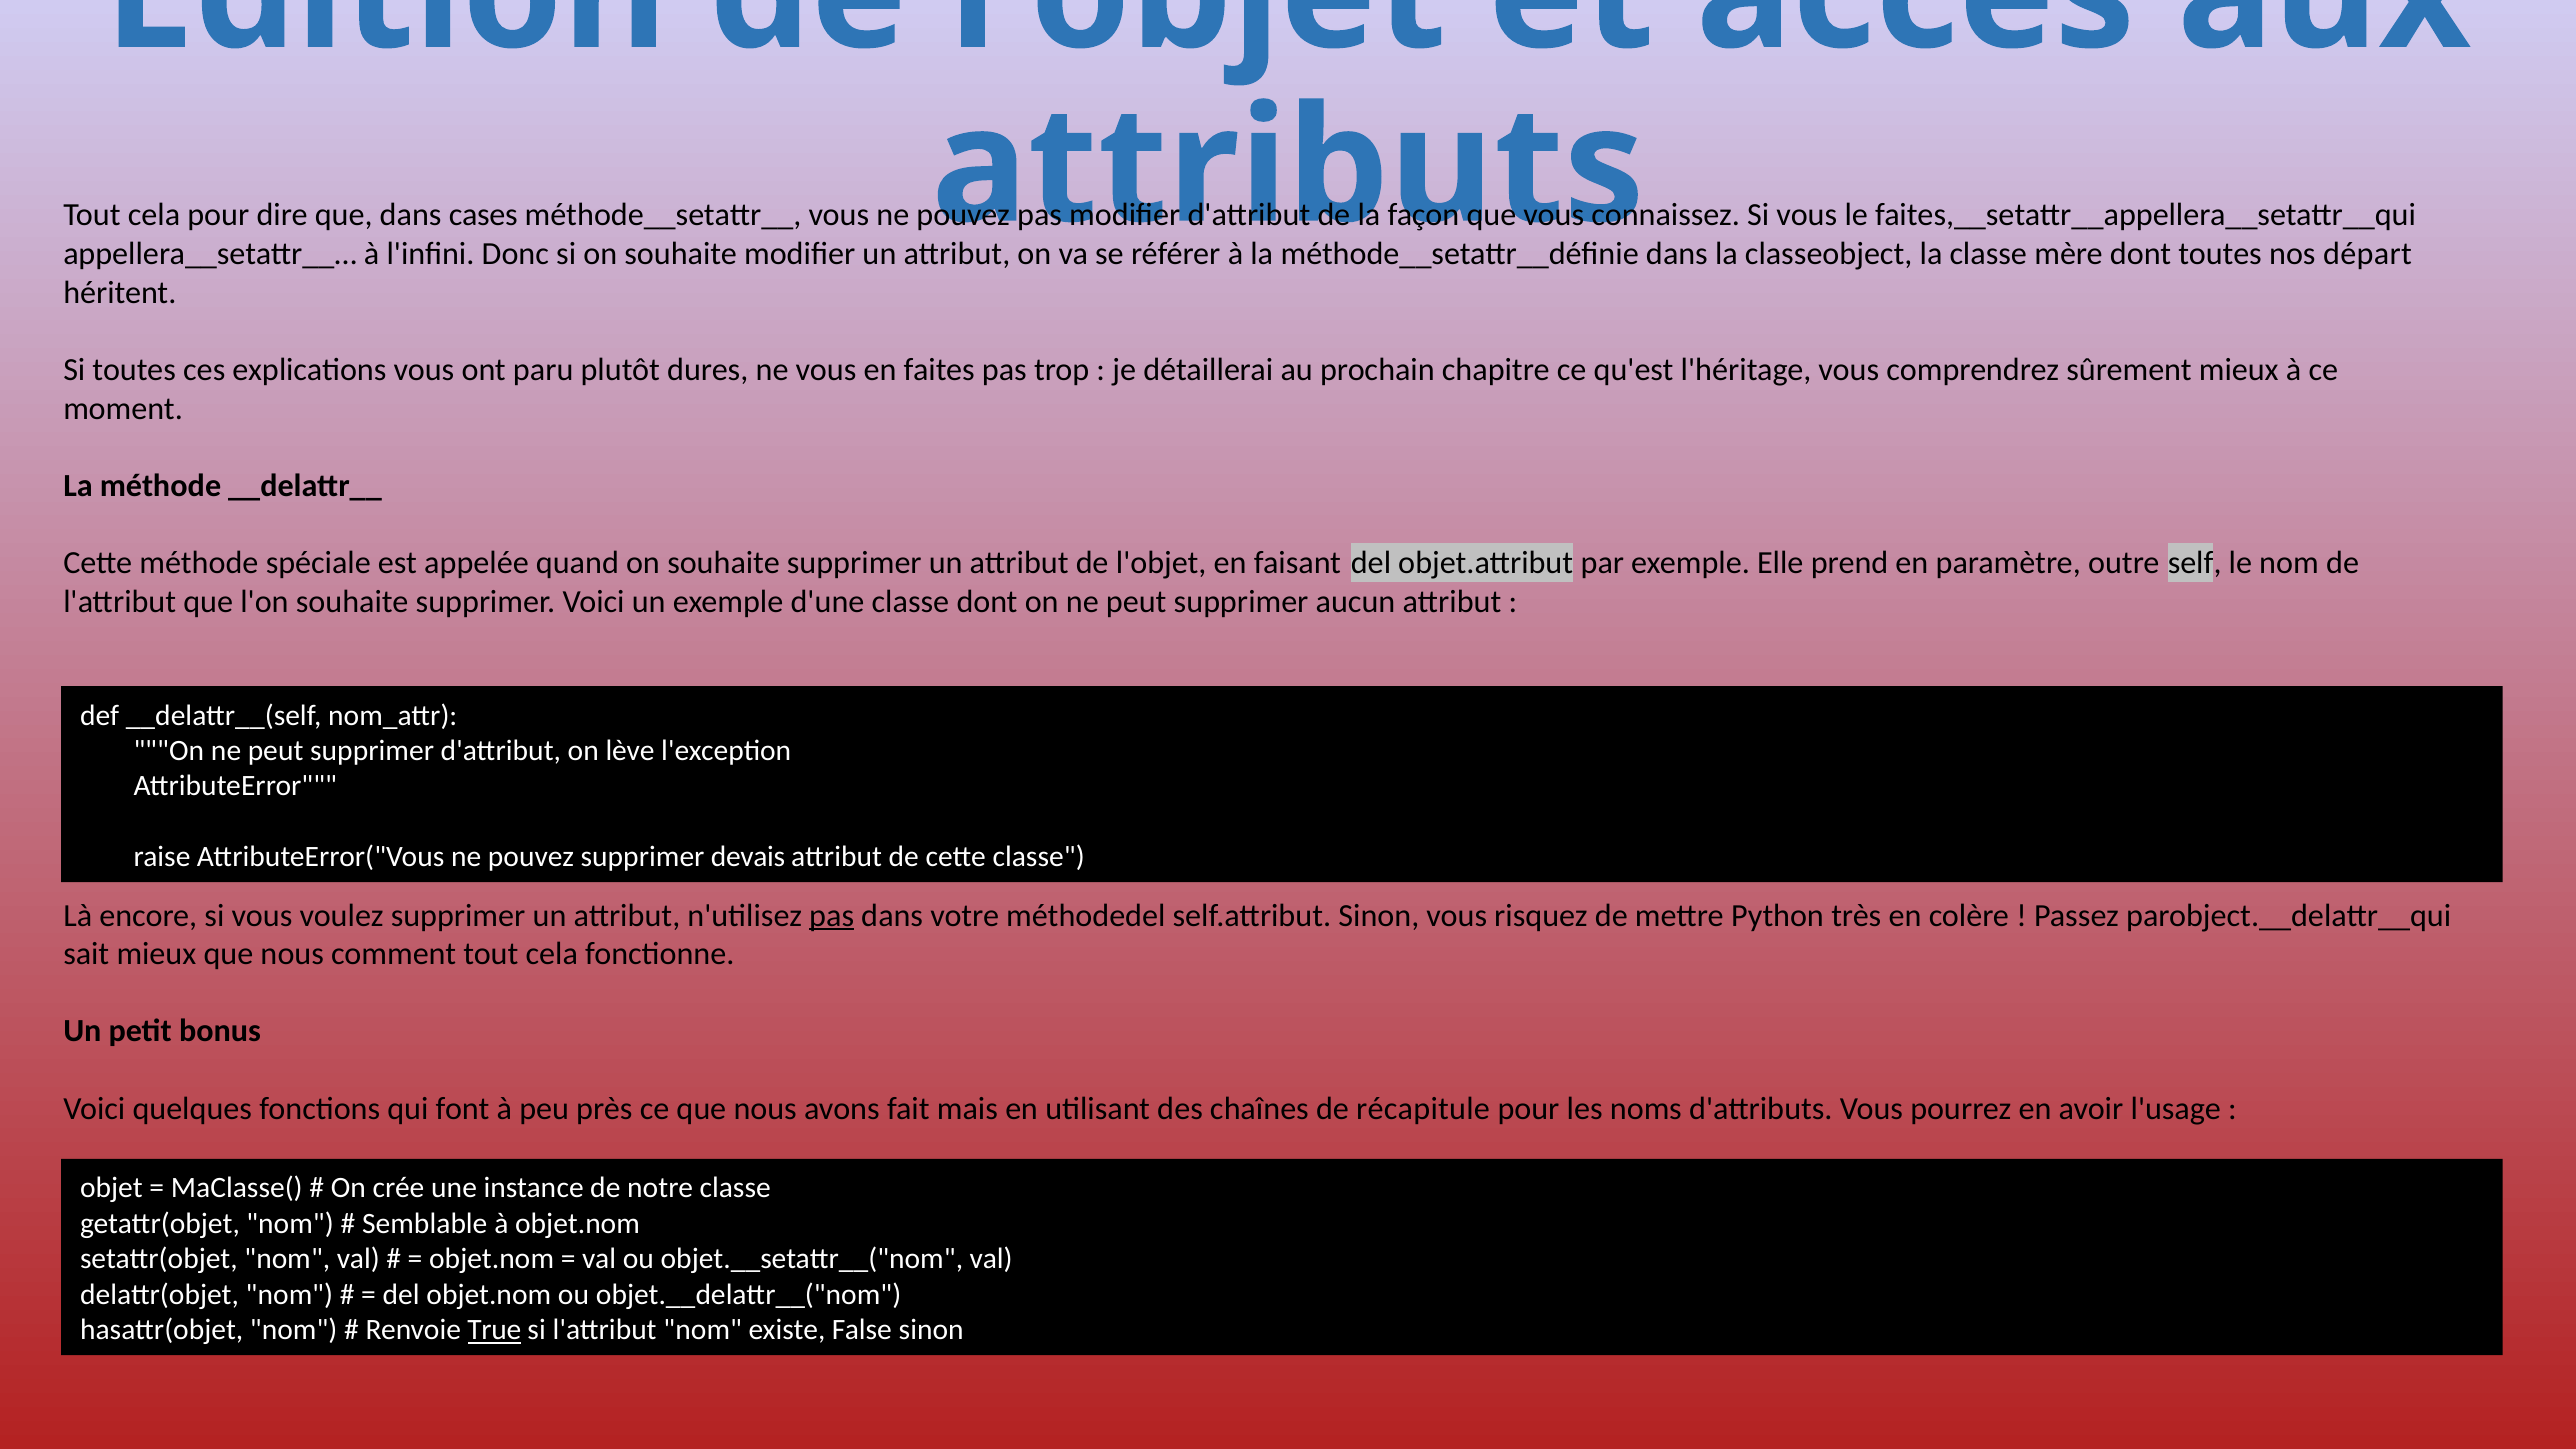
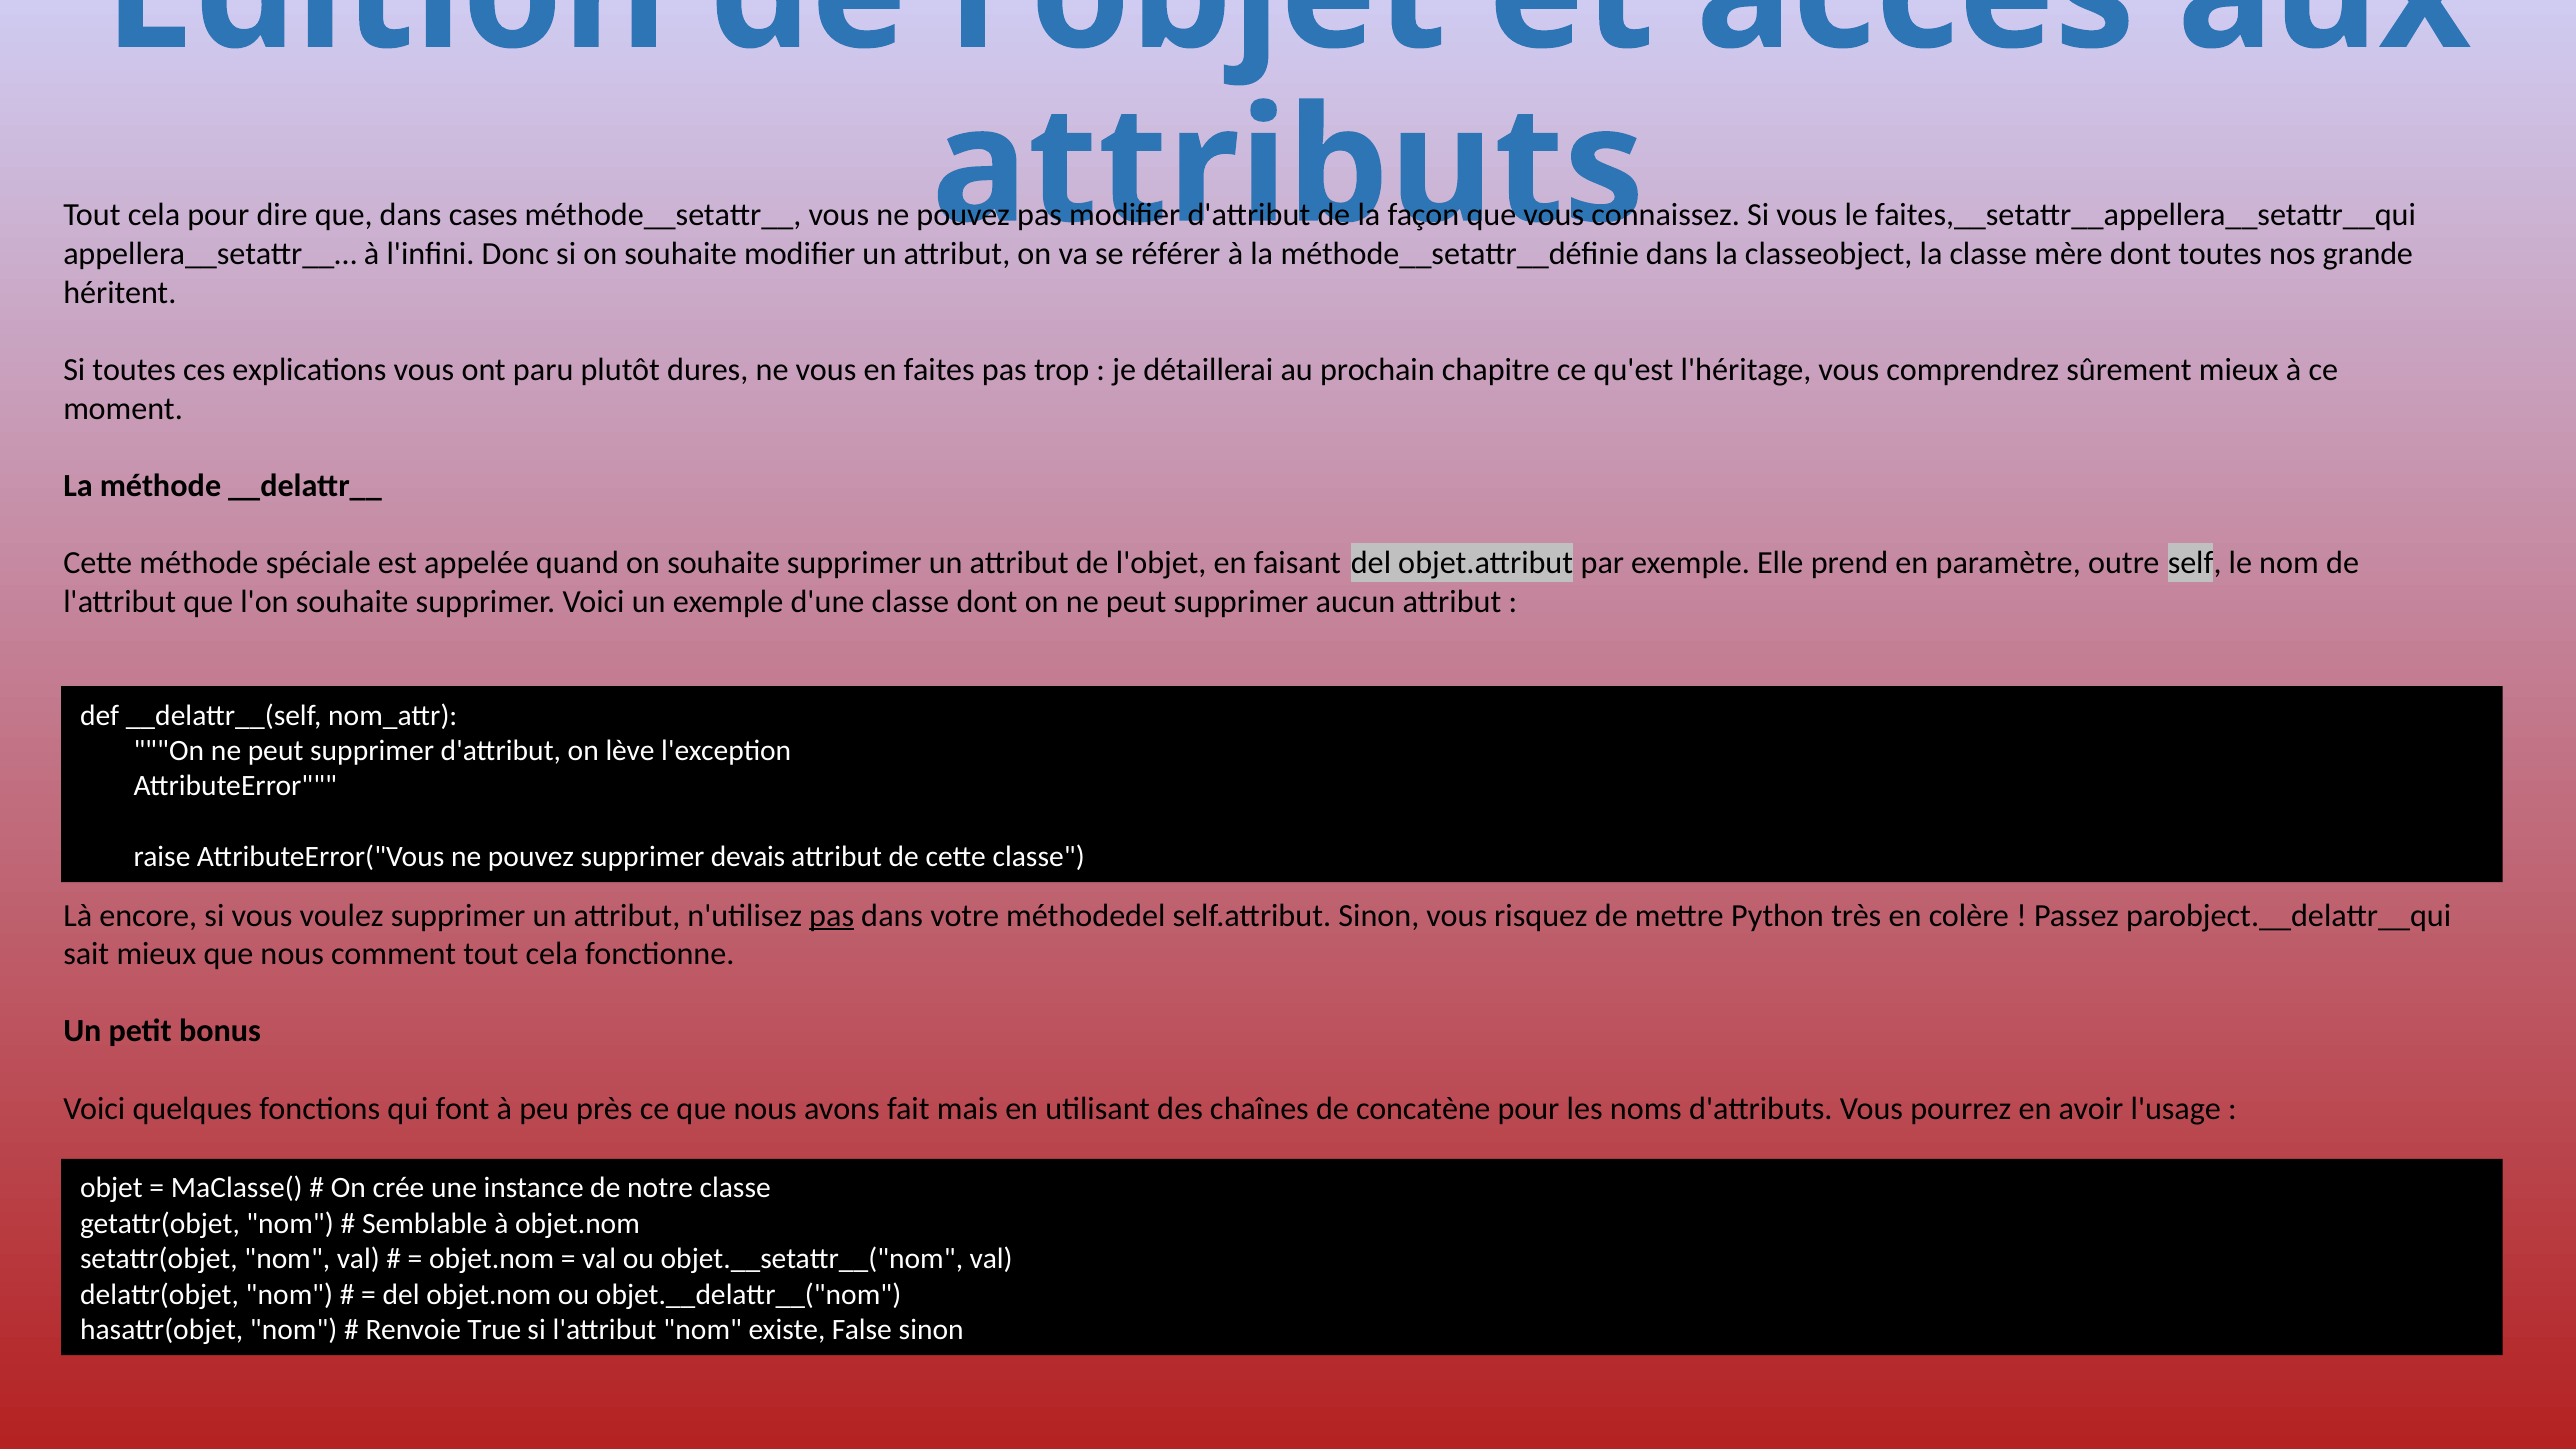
départ: départ -> grande (2368, 254)
récapitule: récapitule -> concatène (1423, 1109)
True underline: present -> none (494, 1330)
